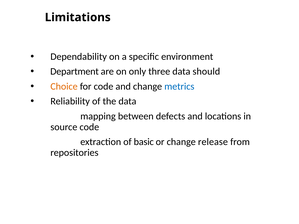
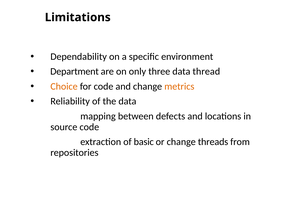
should: should -> thread (206, 72)
metrics colour: blue -> orange (179, 86)
release: release -> threads (213, 142)
